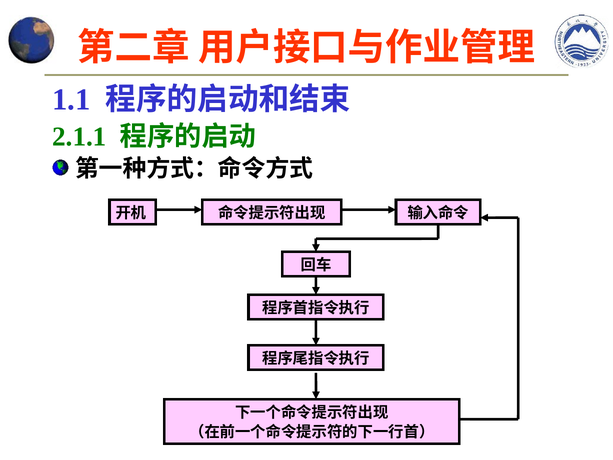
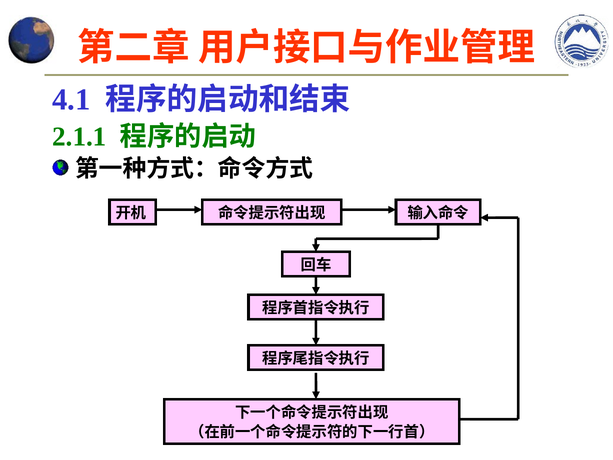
1.1: 1.1 -> 4.1 (71, 100)
